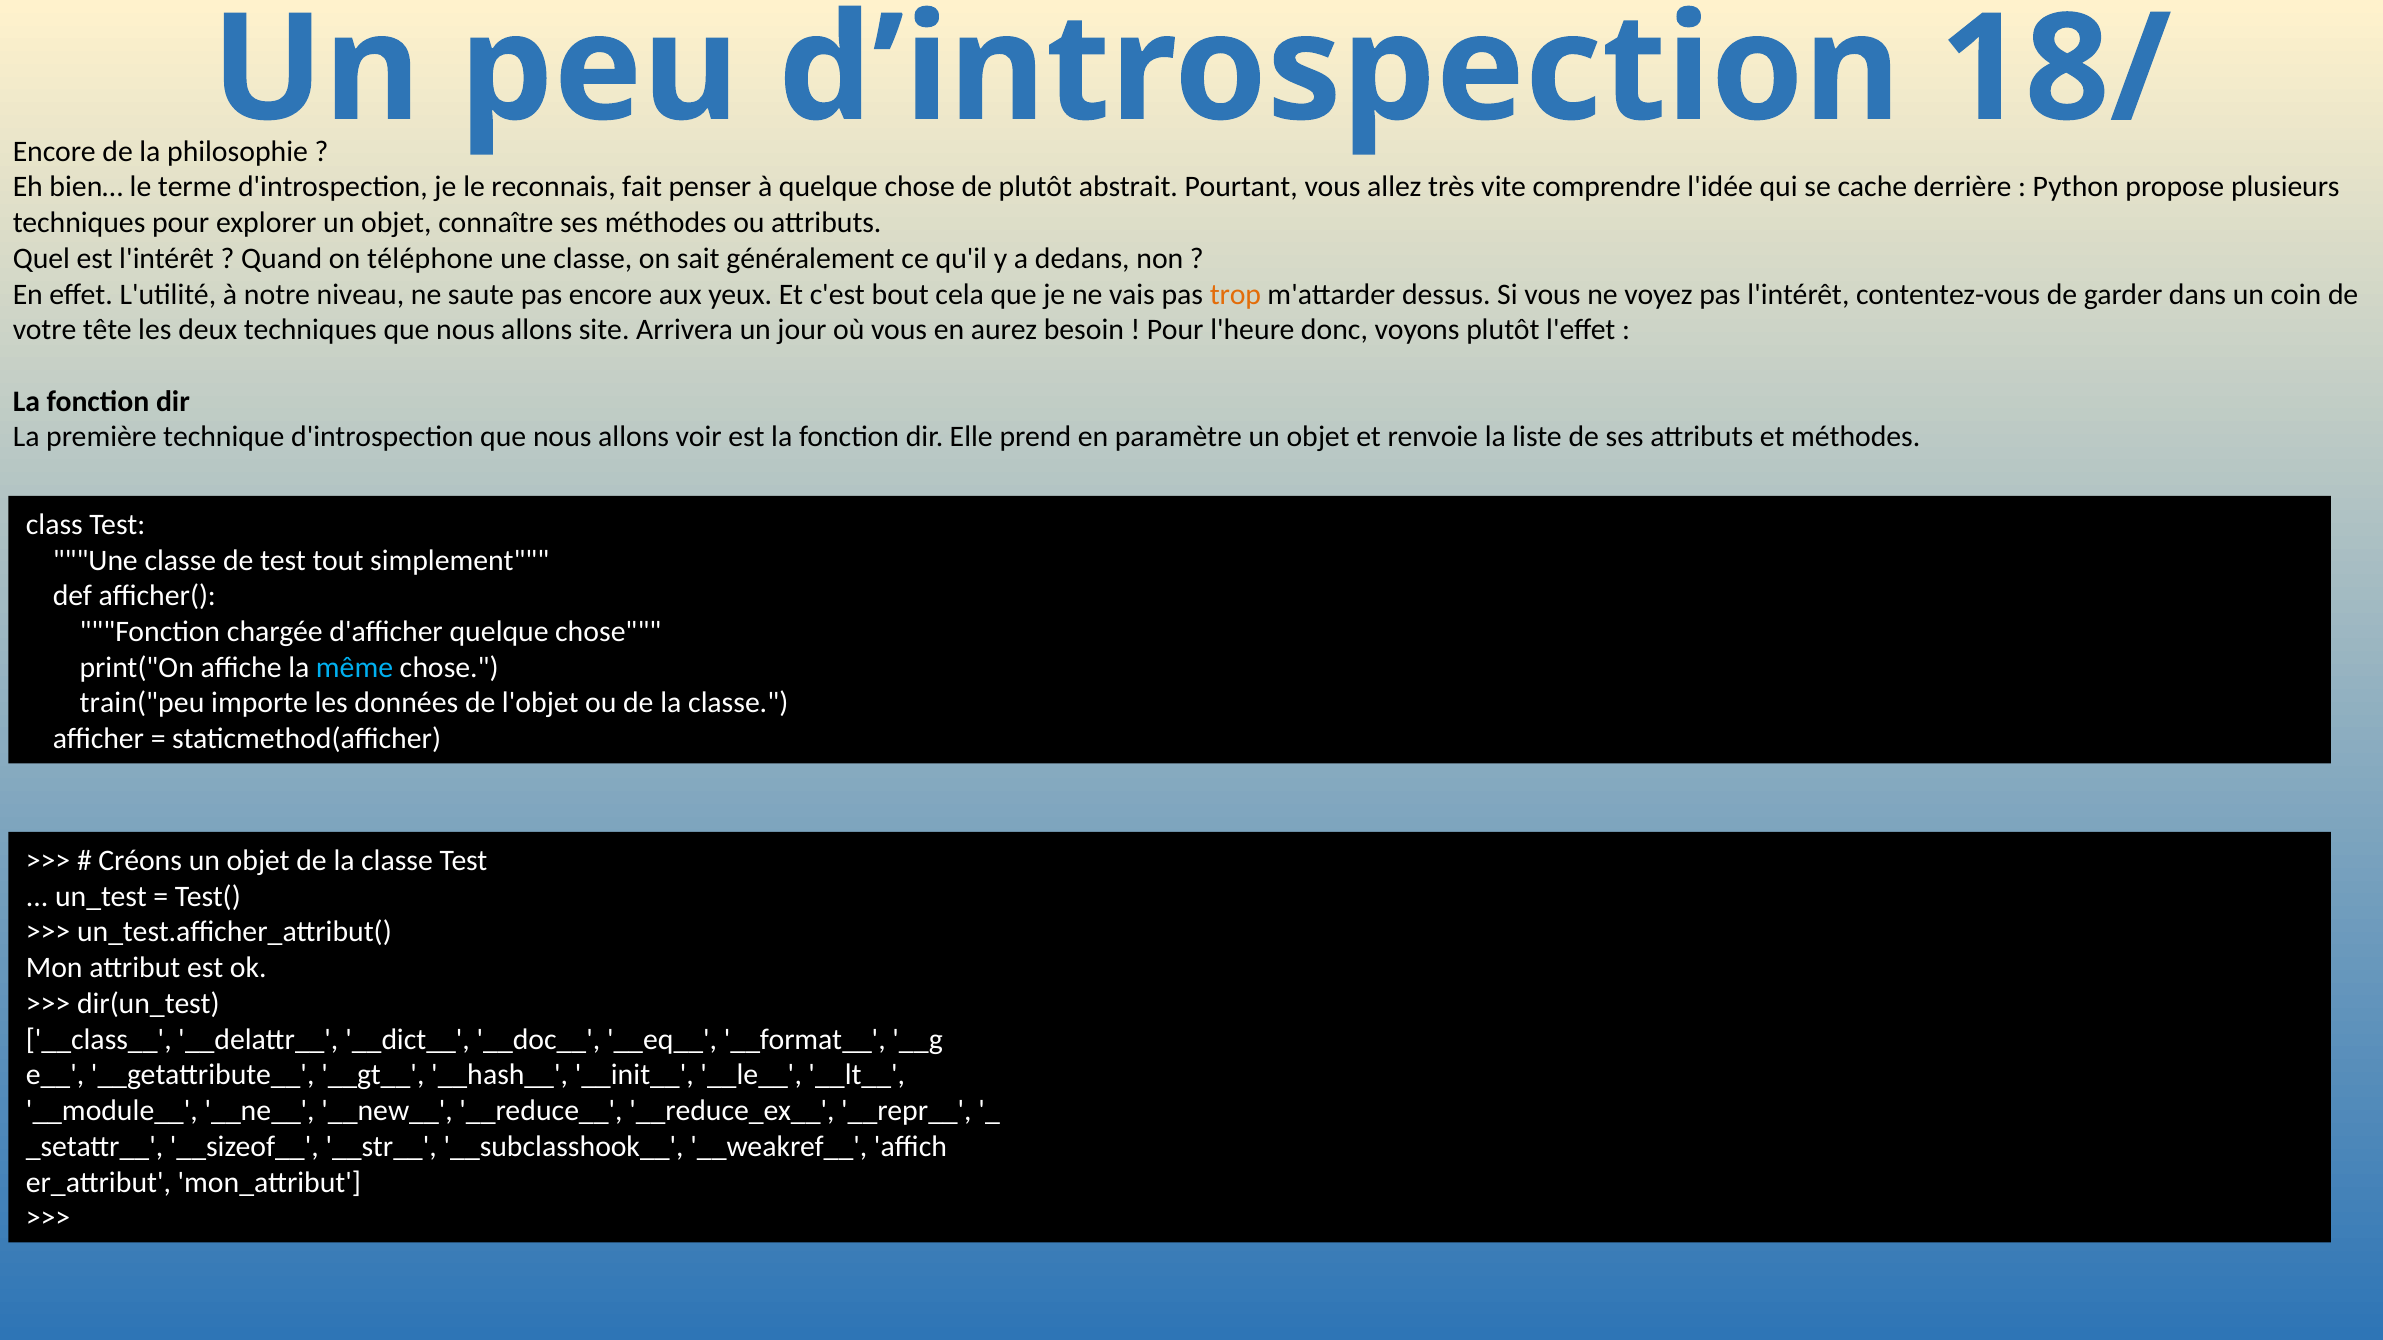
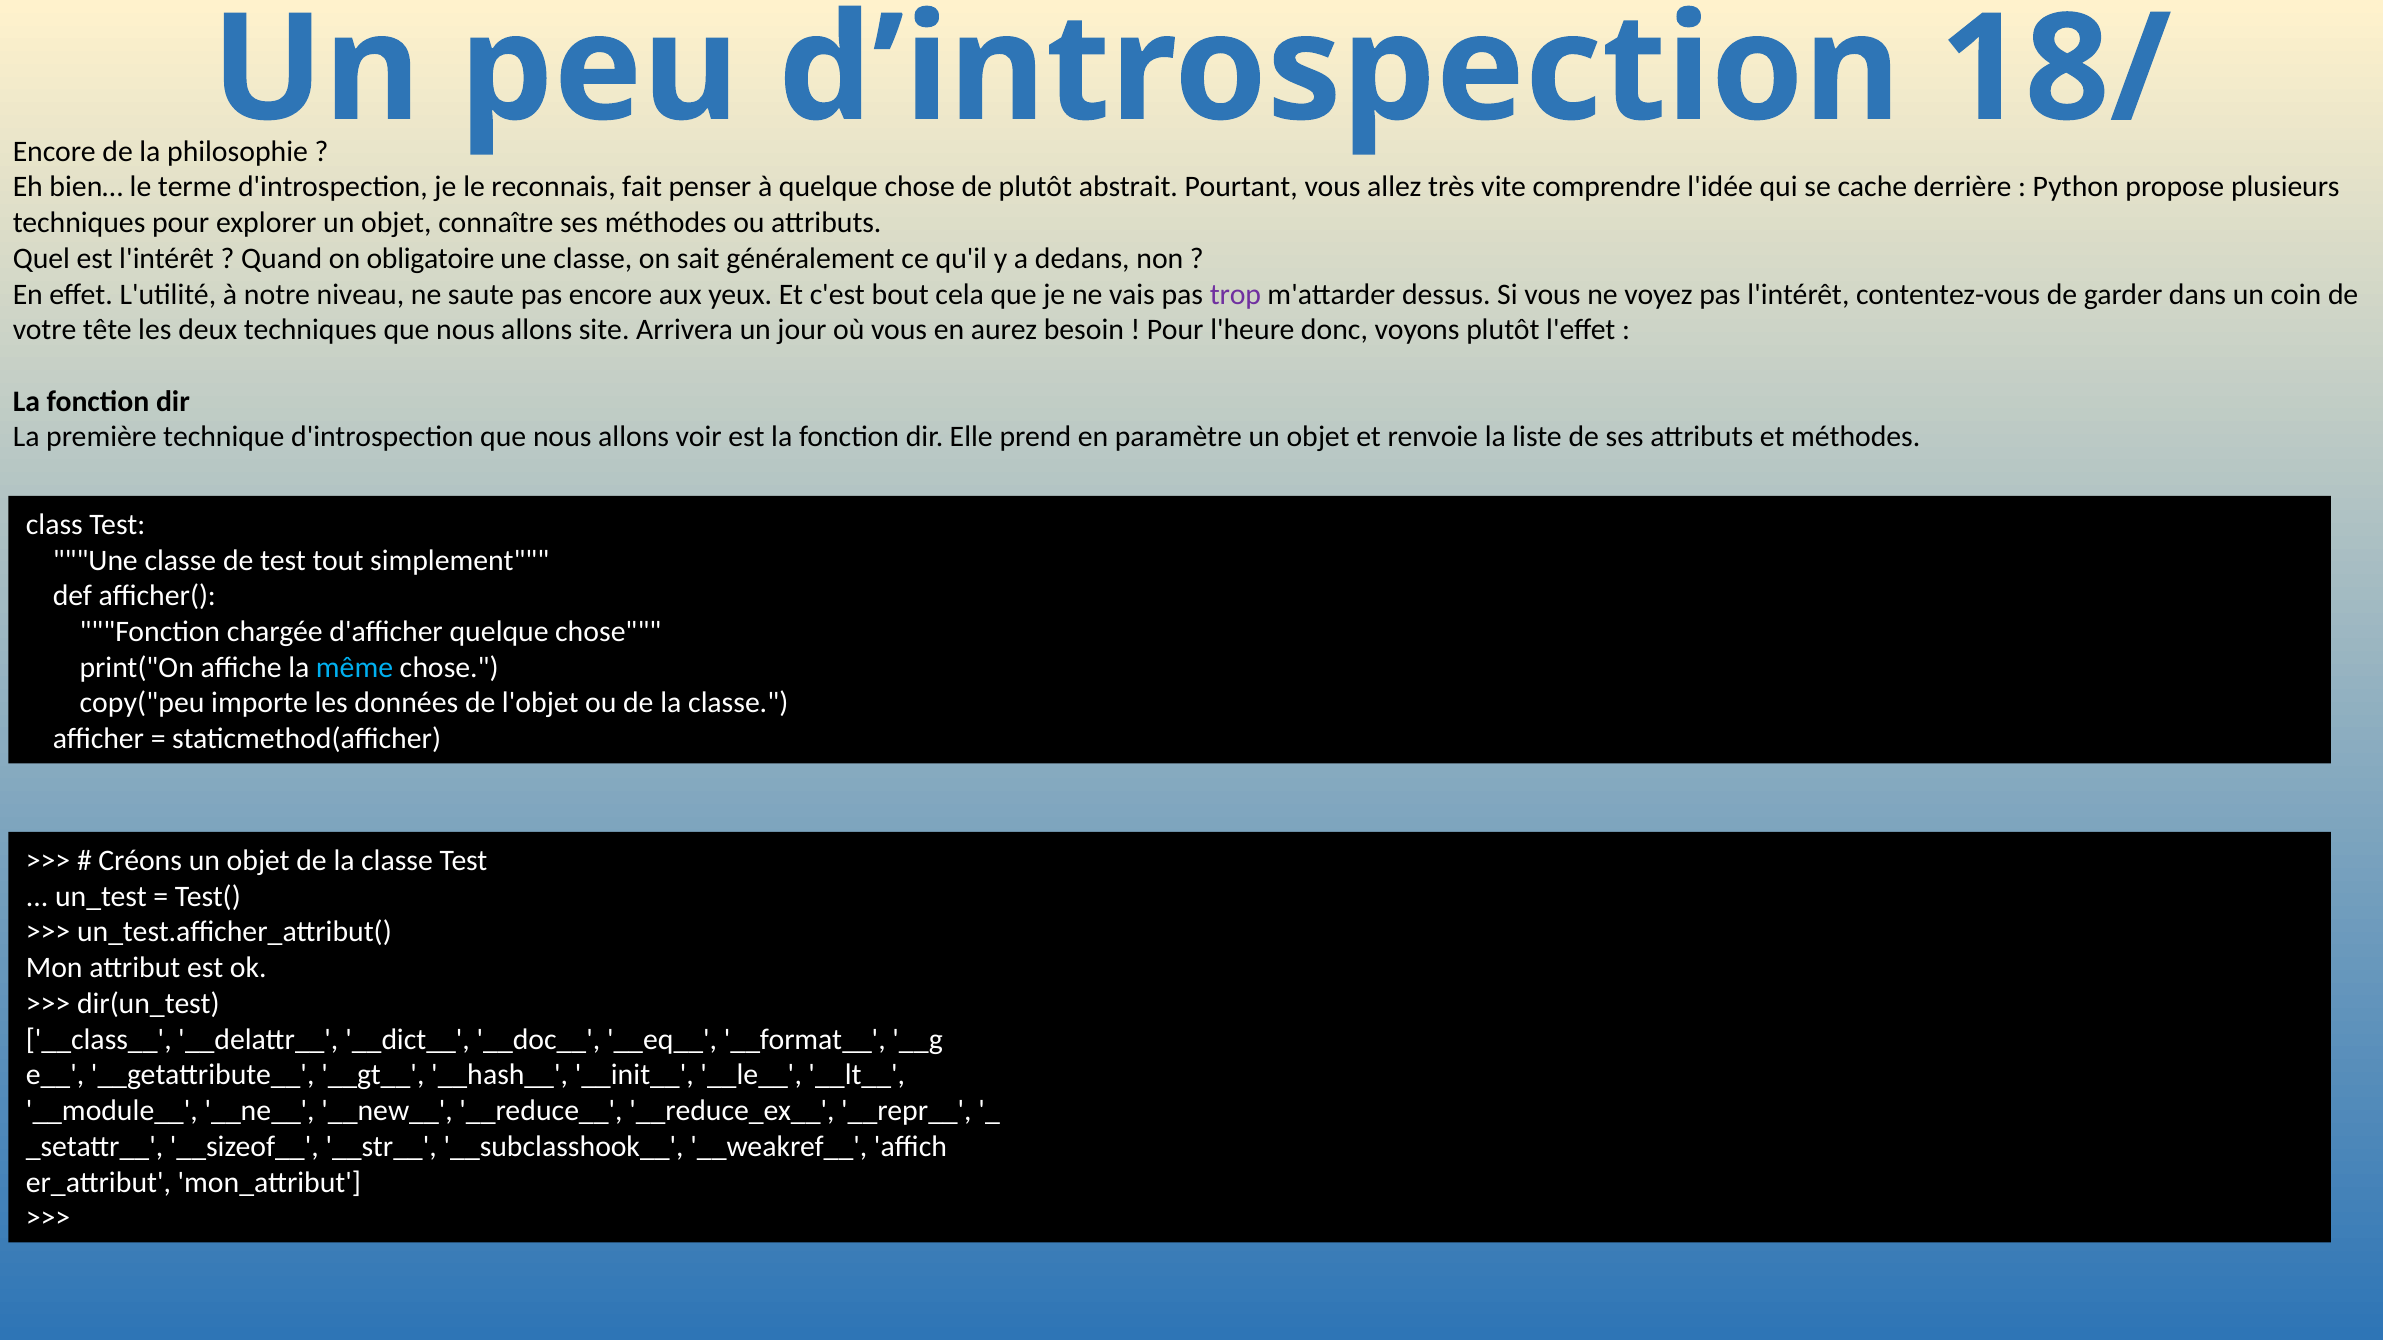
téléphone: téléphone -> obligatoire (430, 259)
trop colour: orange -> purple (1235, 294)
train("peu: train("peu -> copy("peu (142, 703)
